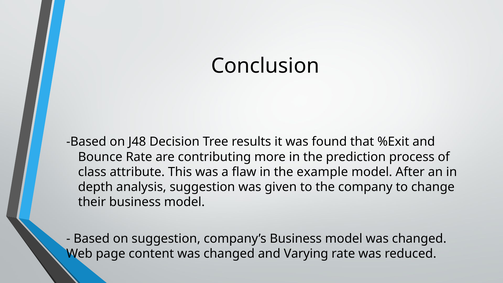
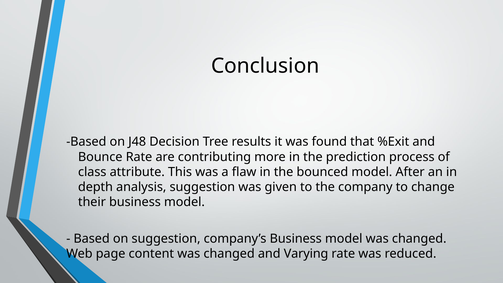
example: example -> bounced (322, 172)
